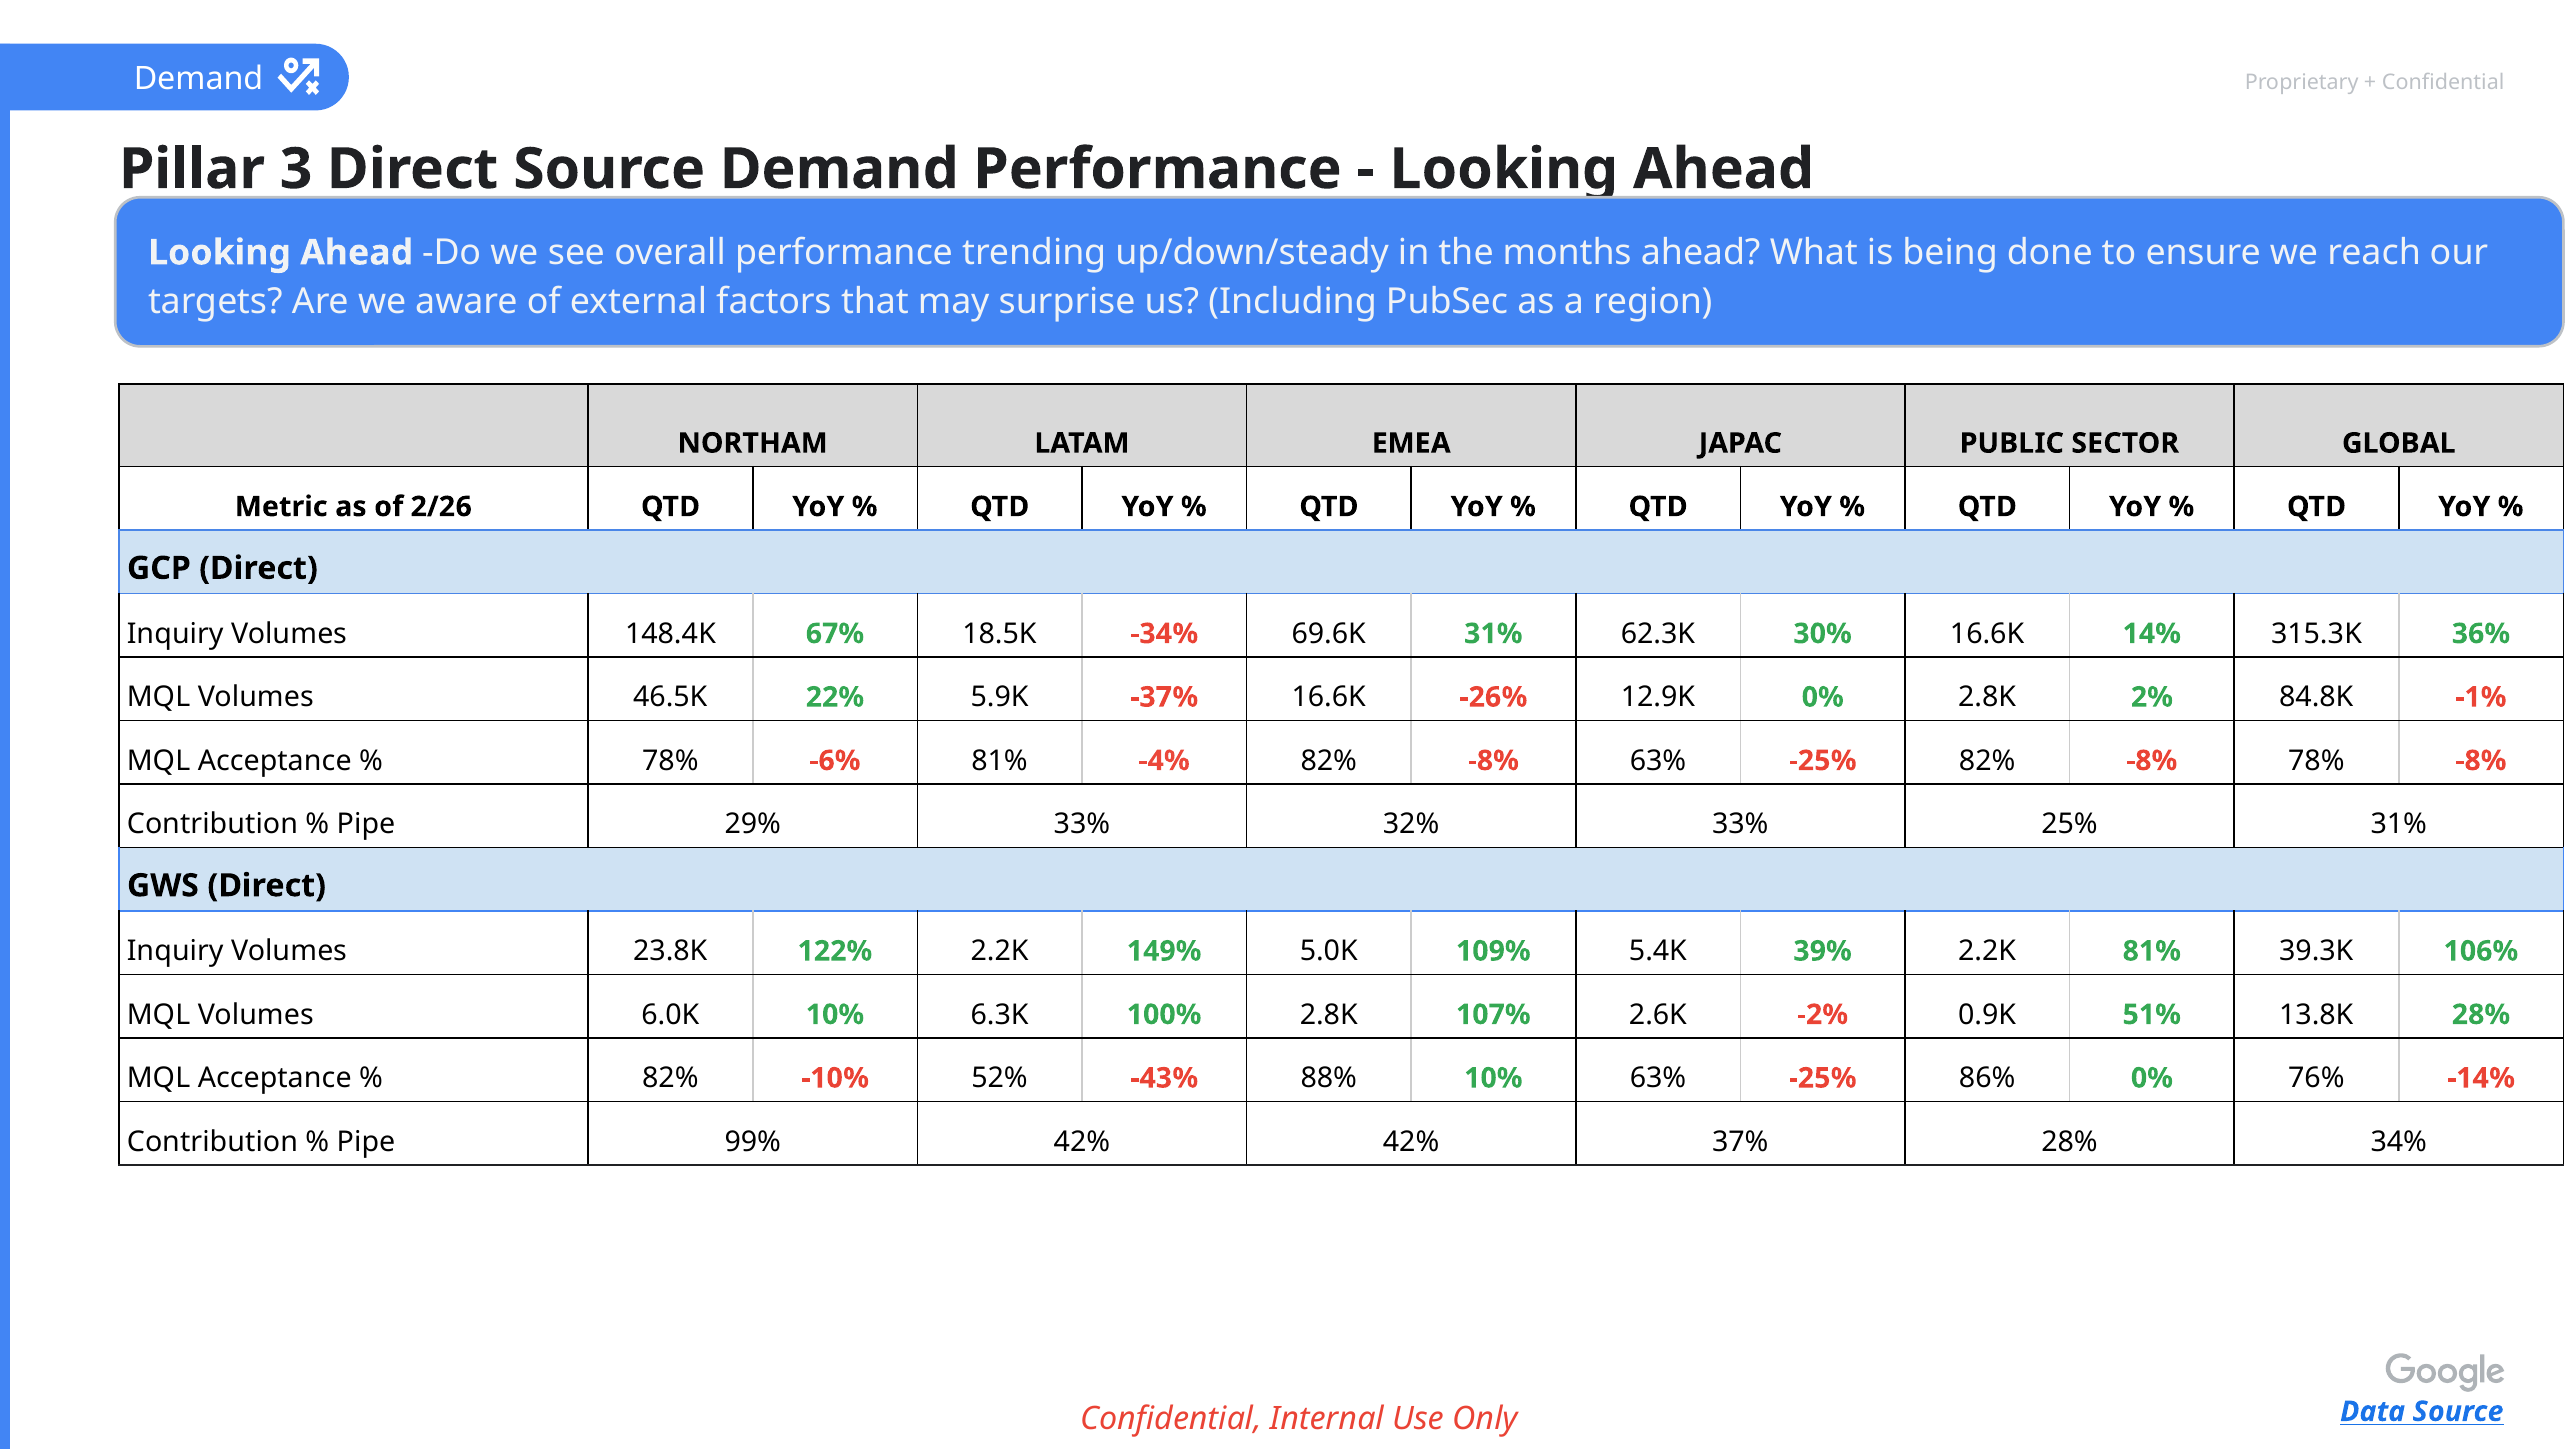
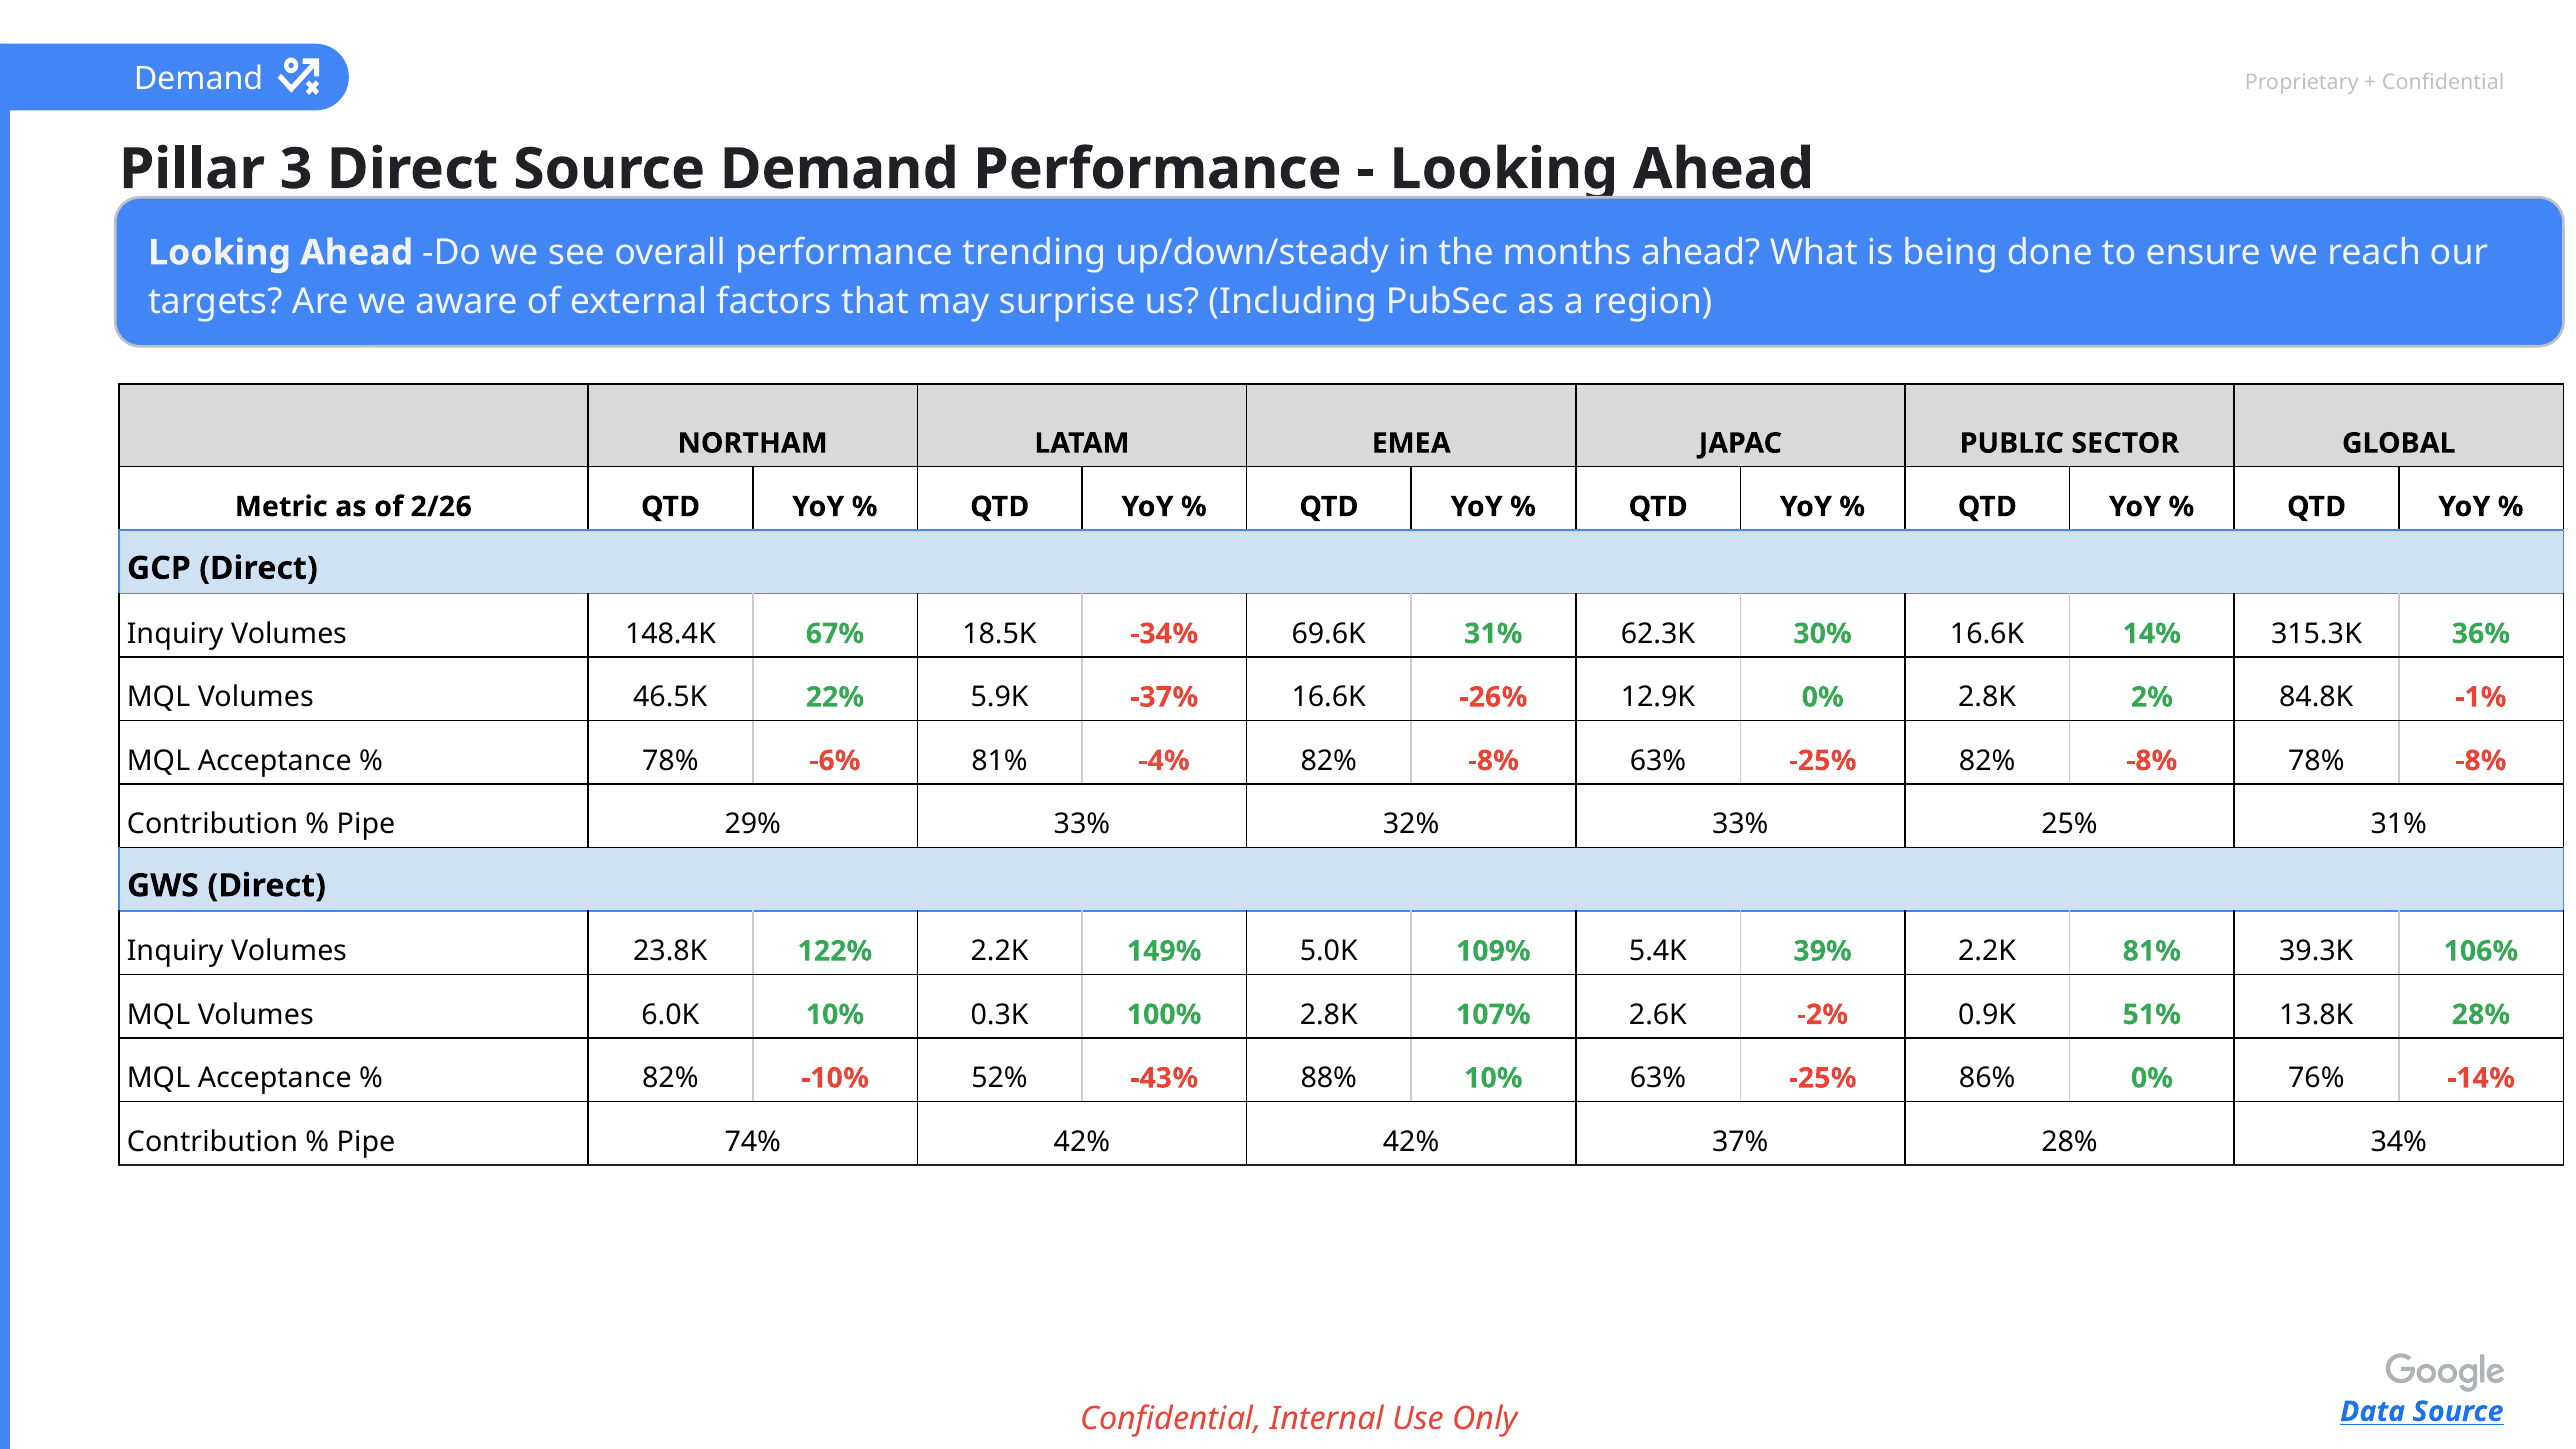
6.3K: 6.3K -> 0.3K (1000, 1015)
99%: 99% -> 74% (753, 1142)
